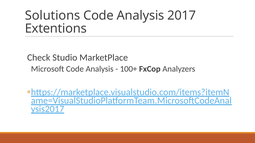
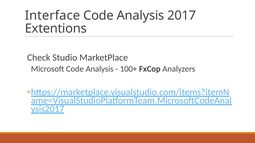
Solutions: Solutions -> Interface (52, 16)
